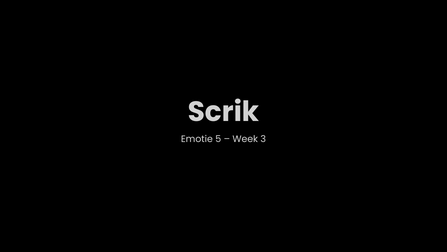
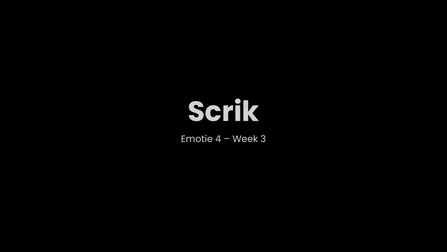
5: 5 -> 4 (218, 139)
